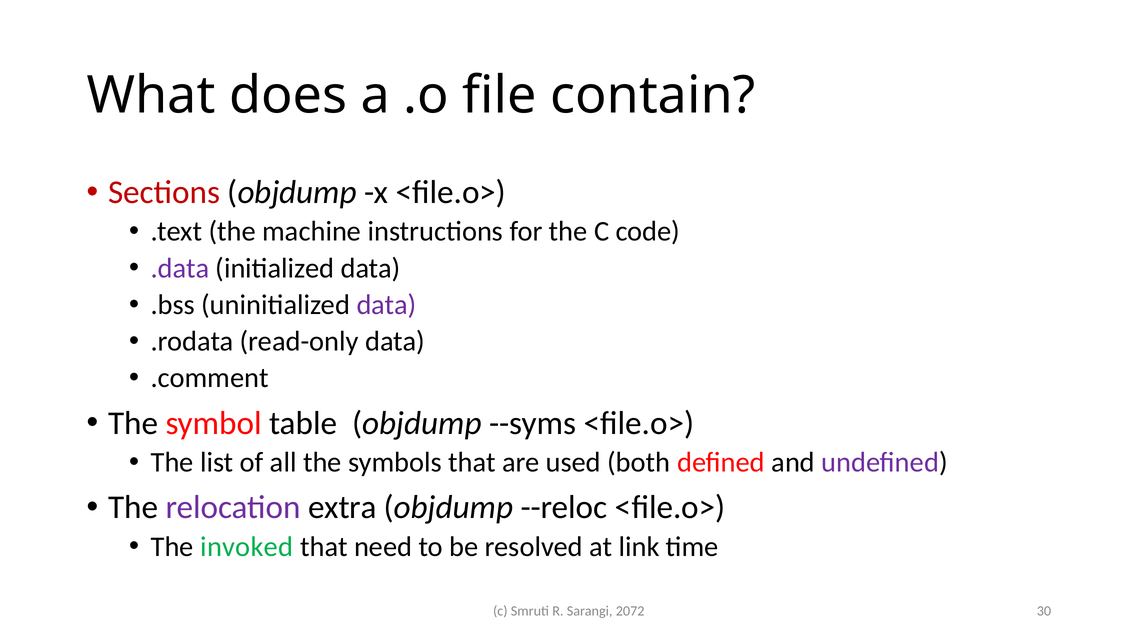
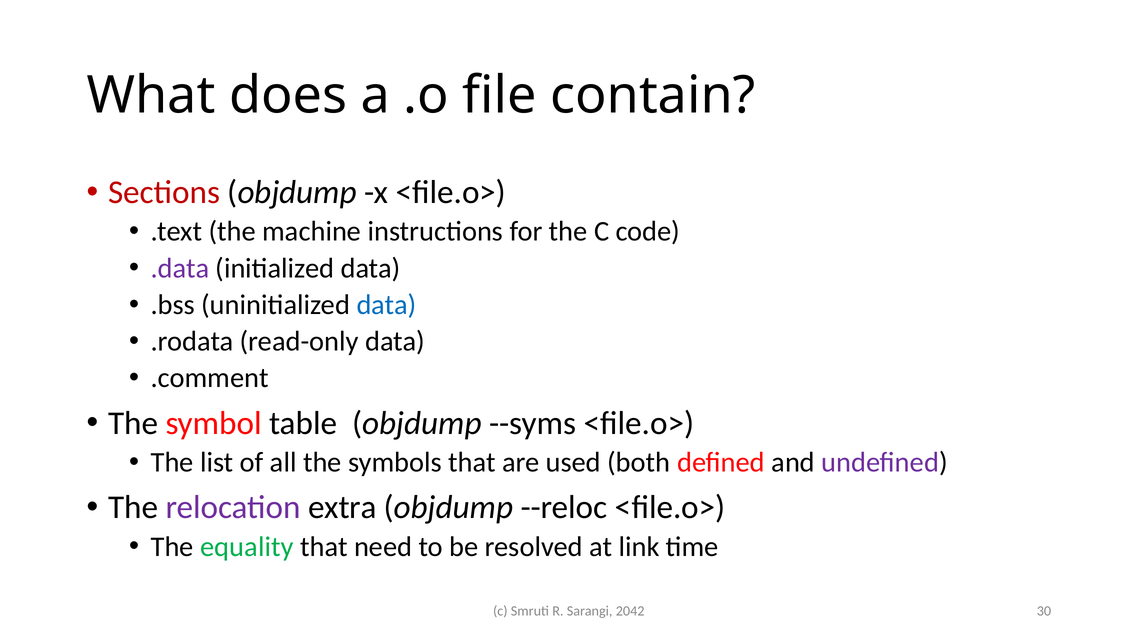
data colour: purple -> blue (386, 305)
invoked: invoked -> equality (247, 547)
2072: 2072 -> 2042 (630, 611)
